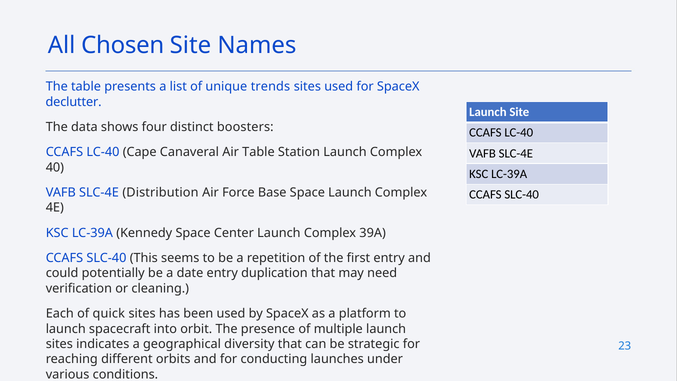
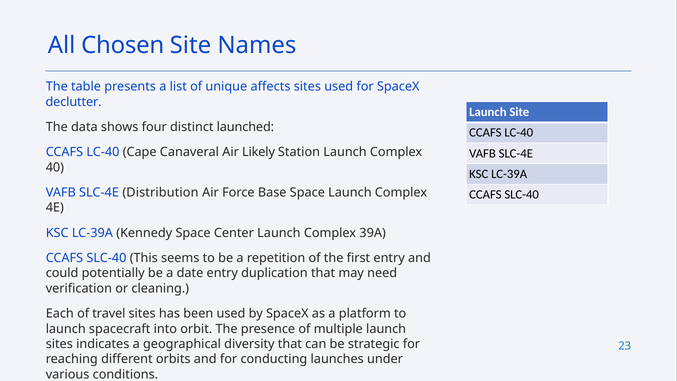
trends: trends -> affects (271, 87)
boosters: boosters -> launched (245, 127)
Air Table: Table -> Likely (259, 152)
quick: quick -> travel (109, 313)
